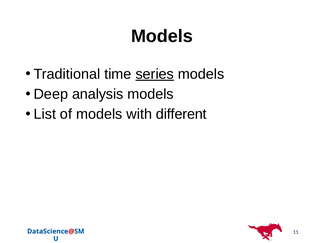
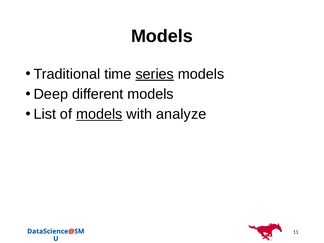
analysis: analysis -> different (98, 94)
models underline: none -> present (99, 114)
different: different -> analyze (181, 114)
